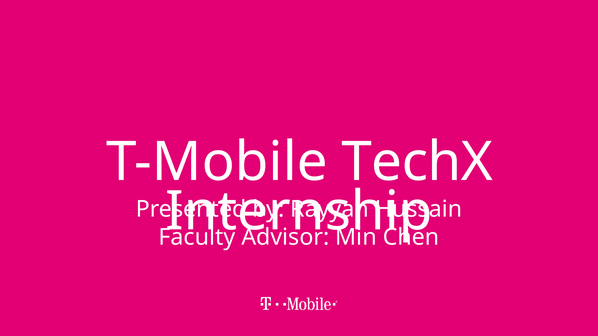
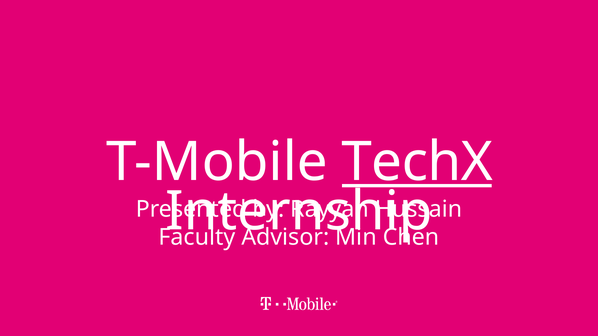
TechX underline: none -> present (417, 162)
